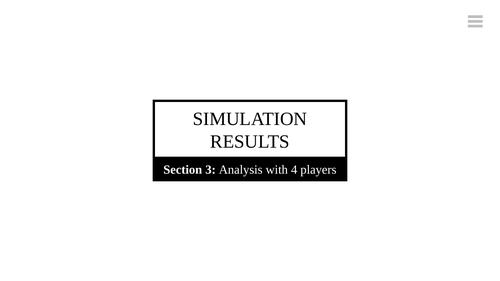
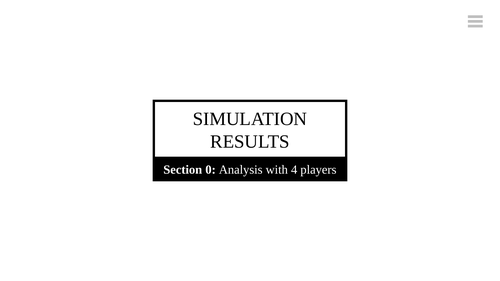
3: 3 -> 0 (211, 170)
